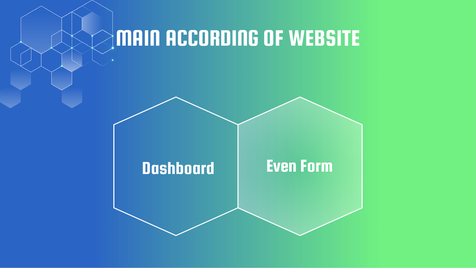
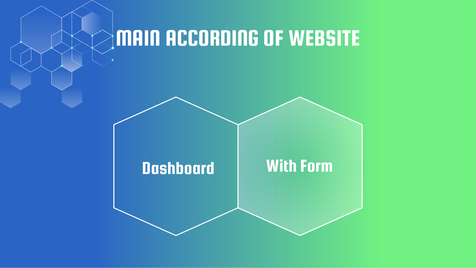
Even: Even -> With (281, 165)
